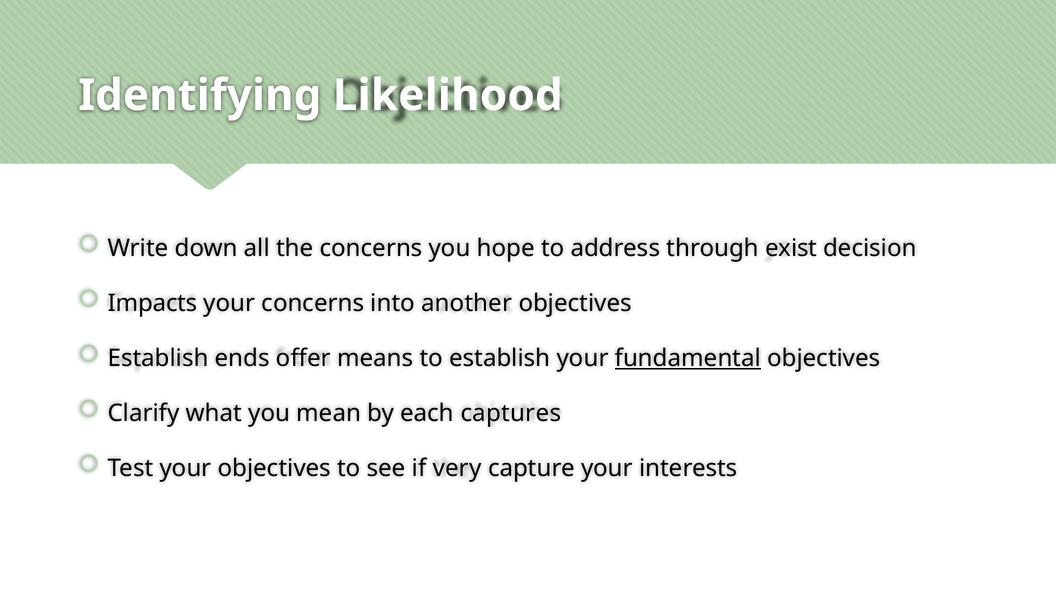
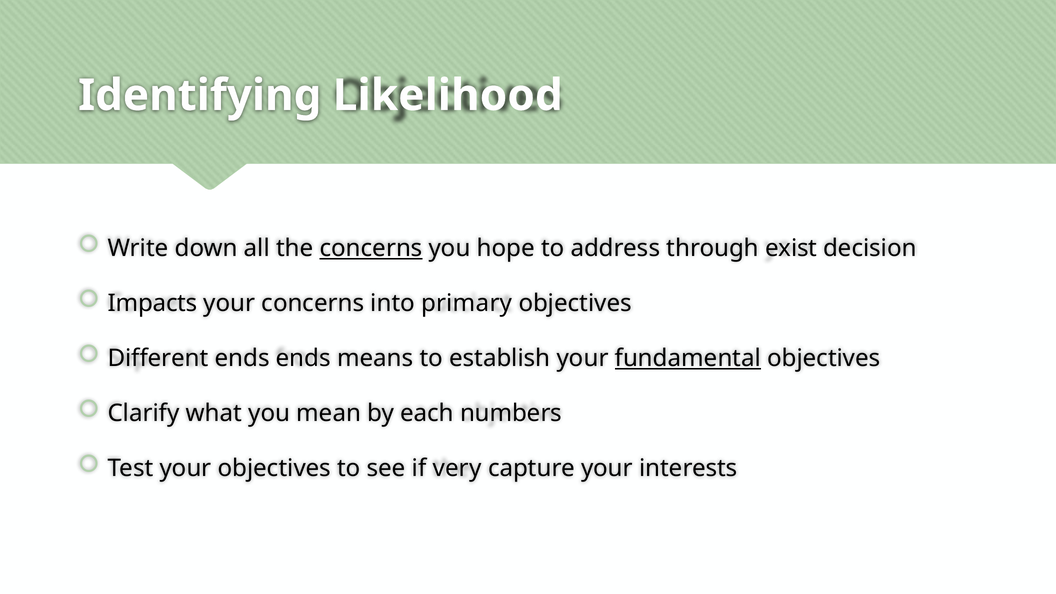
concerns underline: none -> present (371, 248)
another: another -> primary (467, 303)
Establish: Establish -> Different (158, 358)
ends offer: offer -> ends (303, 358)
captures: captures -> numbers (511, 413)
